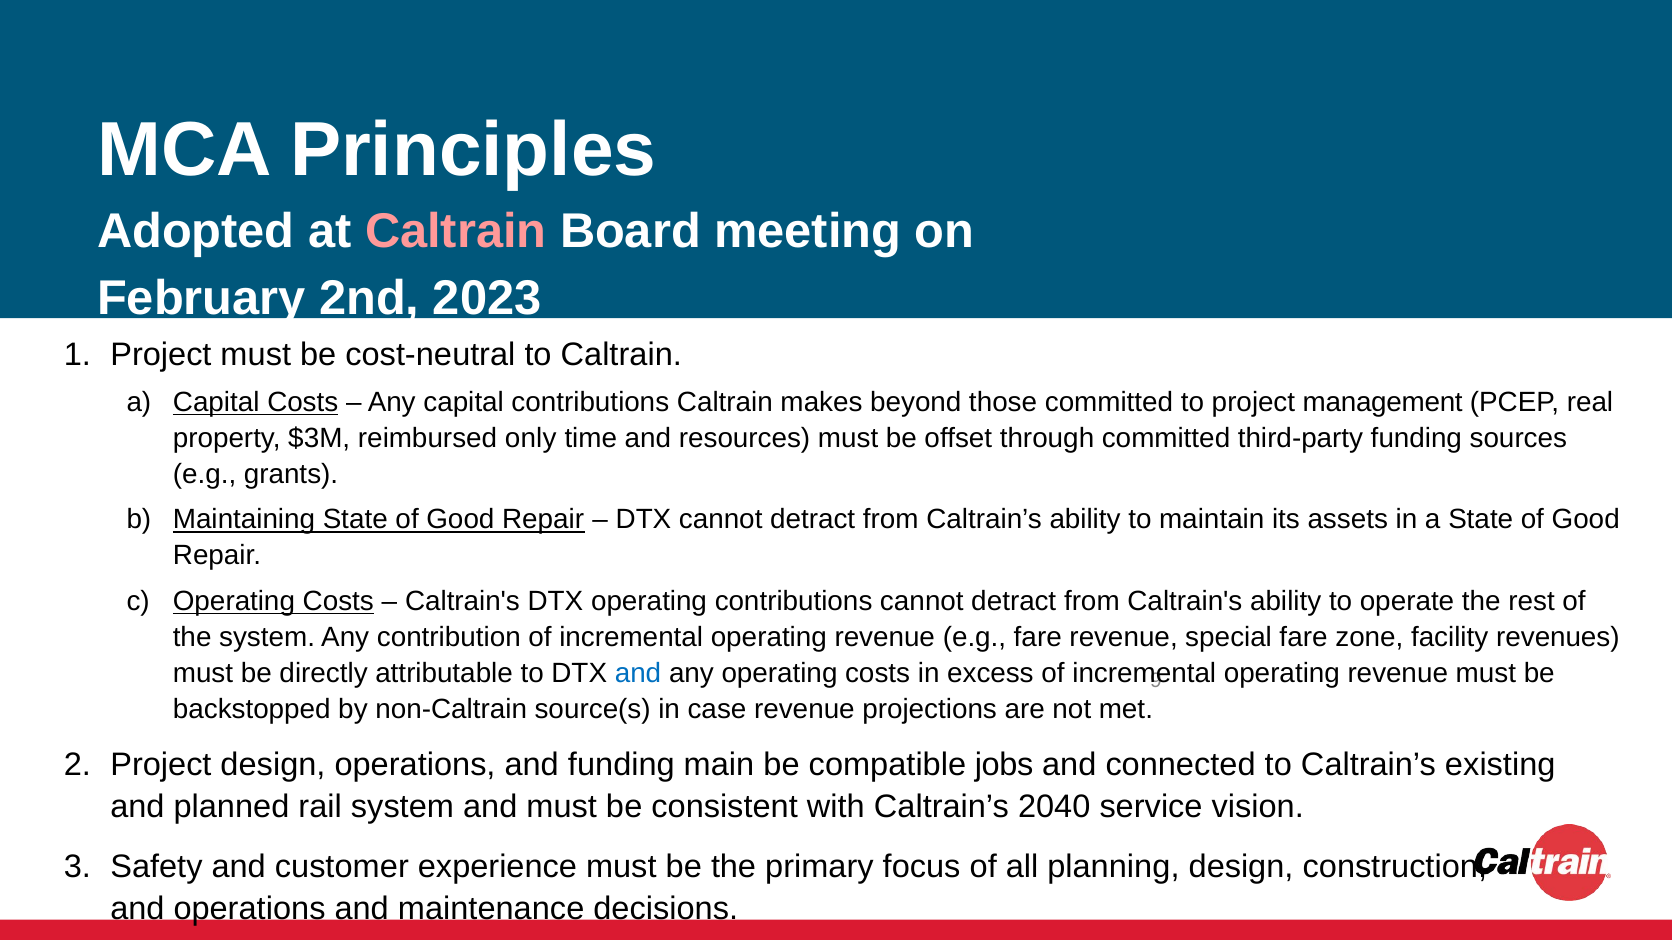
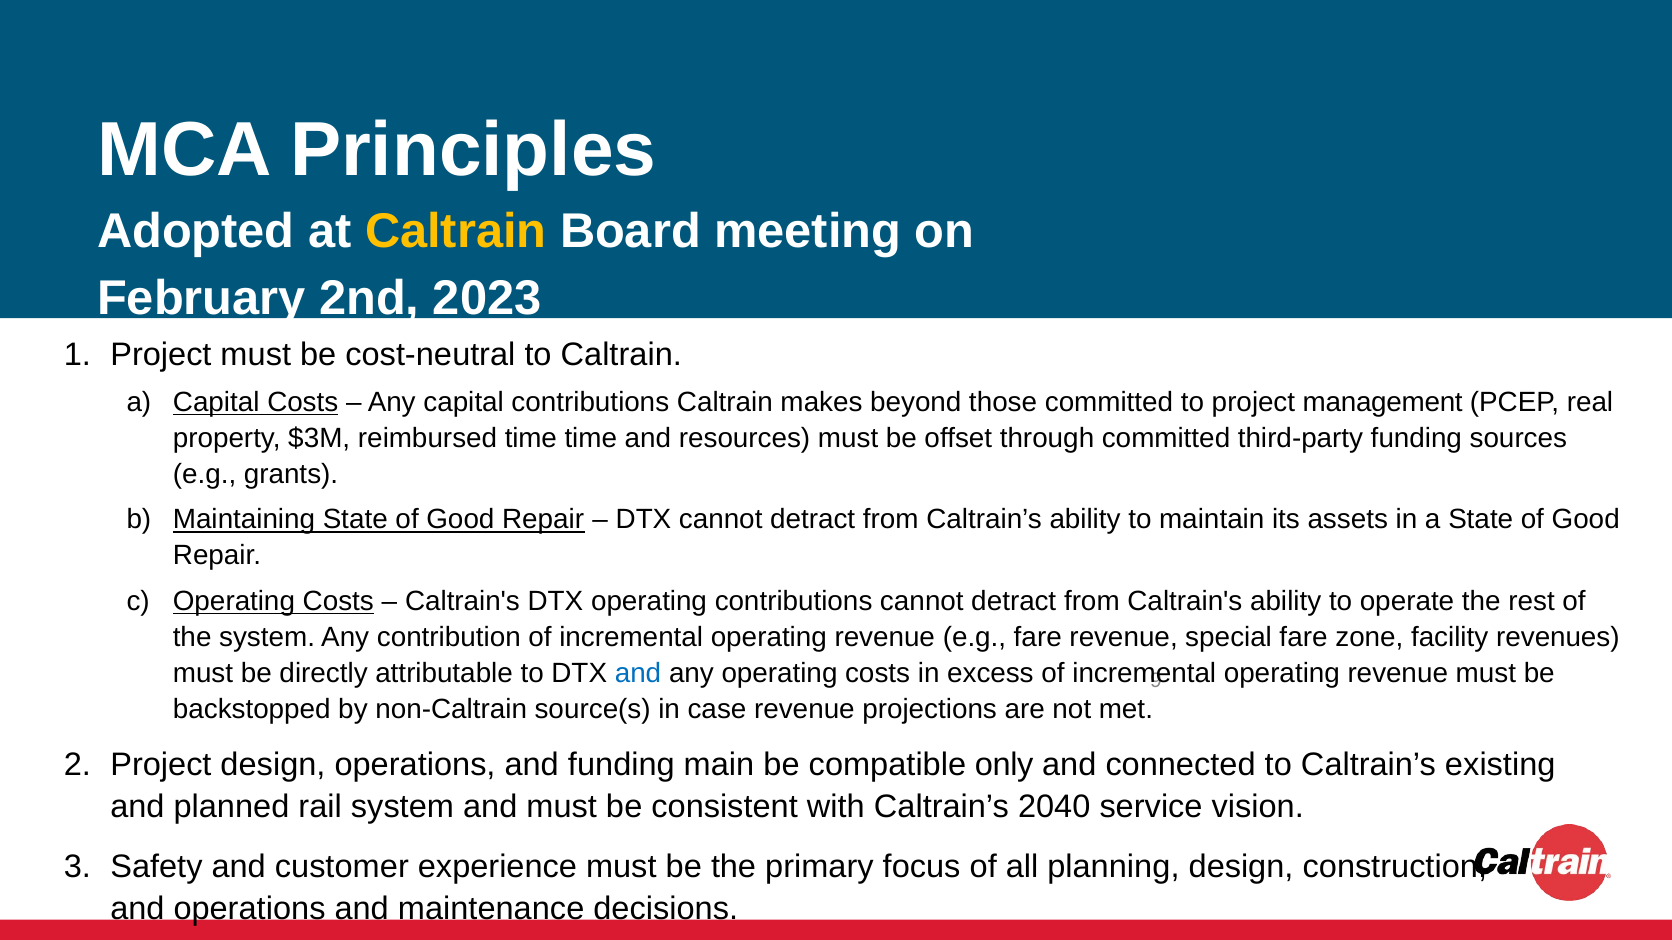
Caltrain colour: pink -> yellow (456, 232)
reimbursed only: only -> time (531, 439)
jobs: jobs -> only (1004, 765)
